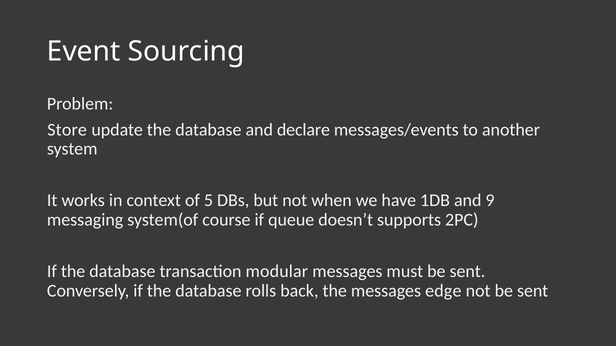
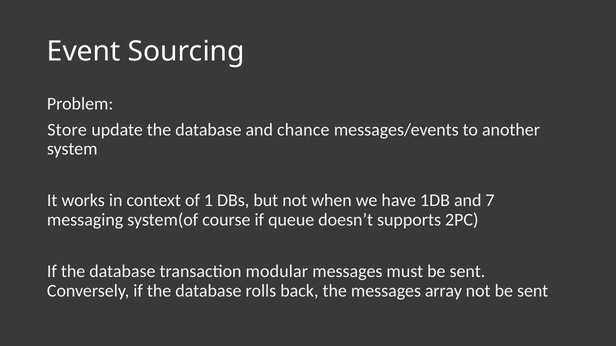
declare: declare -> chance (303, 130)
5: 5 -> 1 (208, 201)
9: 9 -> 7 (490, 201)
edge: edge -> array (443, 291)
